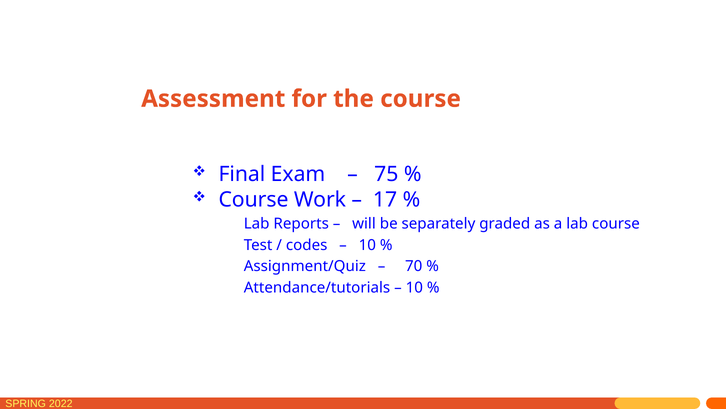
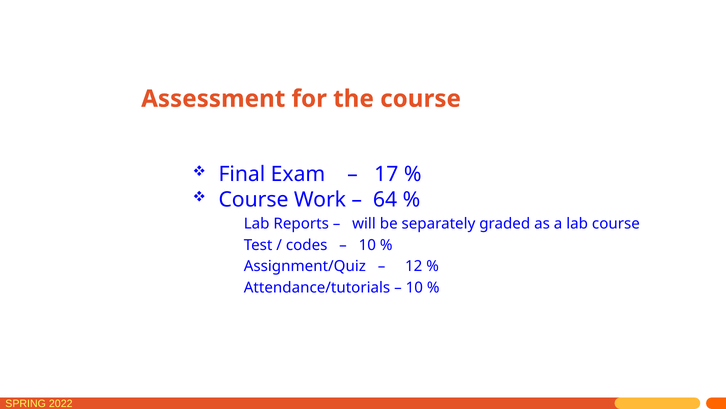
75: 75 -> 17 (386, 174)
17: 17 -> 64 (385, 199)
70: 70 -> 12 (414, 266)
